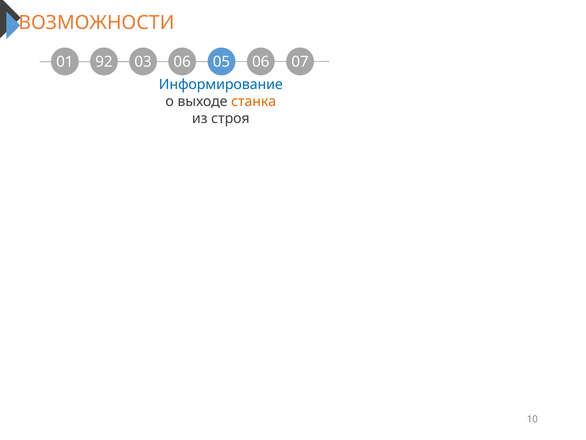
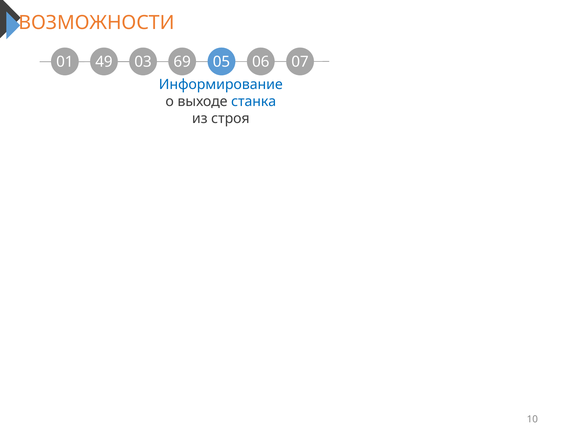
92: 92 -> 49 (104, 62)
03 06: 06 -> 69 (182, 62)
станка colour: orange -> blue (254, 101)
